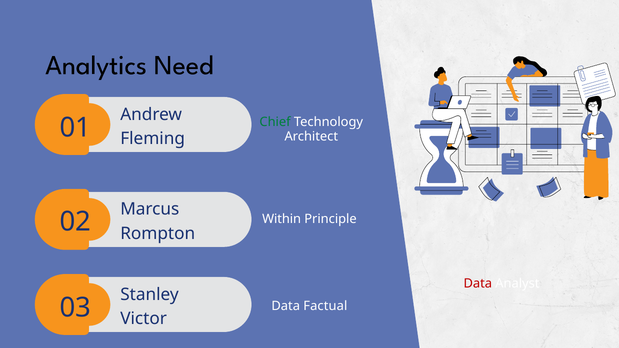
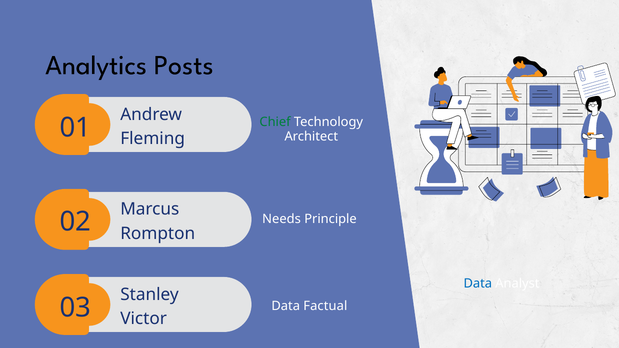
Need: Need -> Posts (184, 65)
Within: Within -> Needs (282, 219)
Data colour: red -> blue (478, 284)
